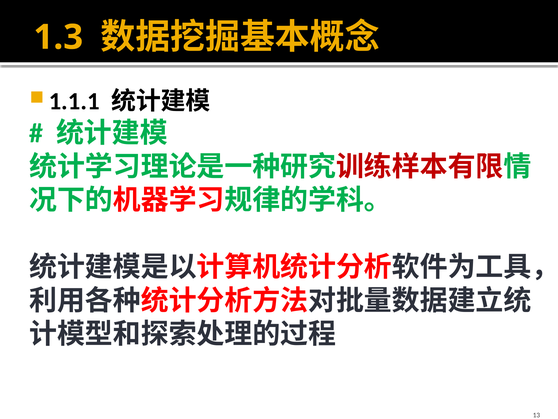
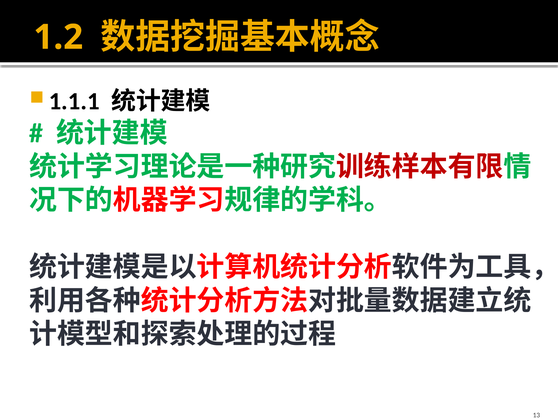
1.3: 1.3 -> 1.2 (58, 37)
